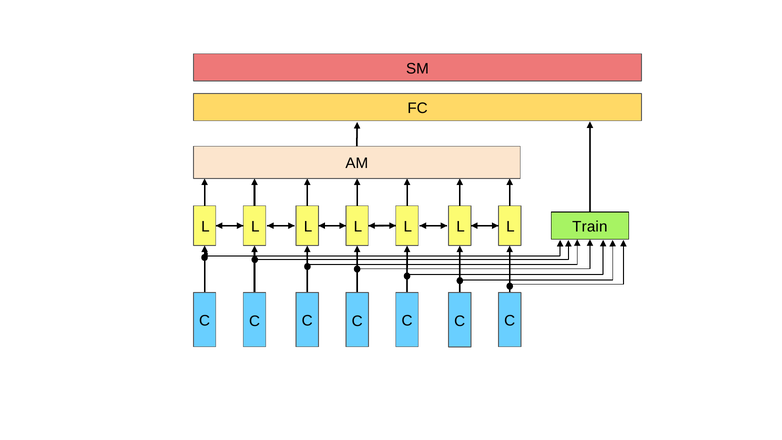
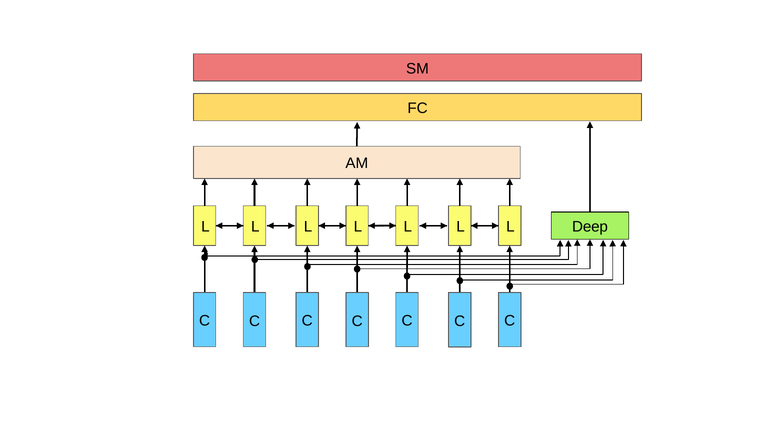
Train: Train -> Deep (590, 227)
